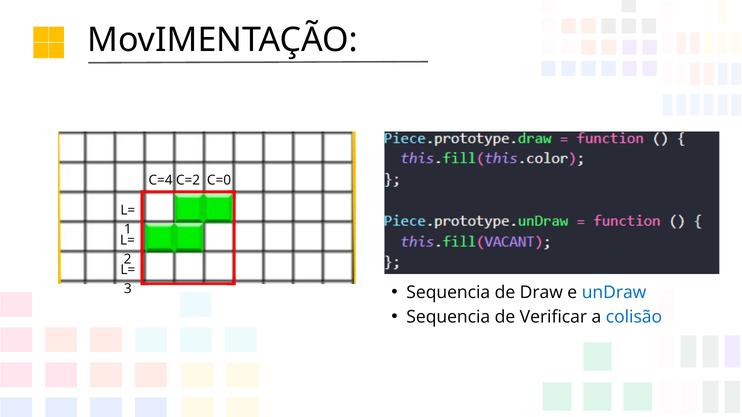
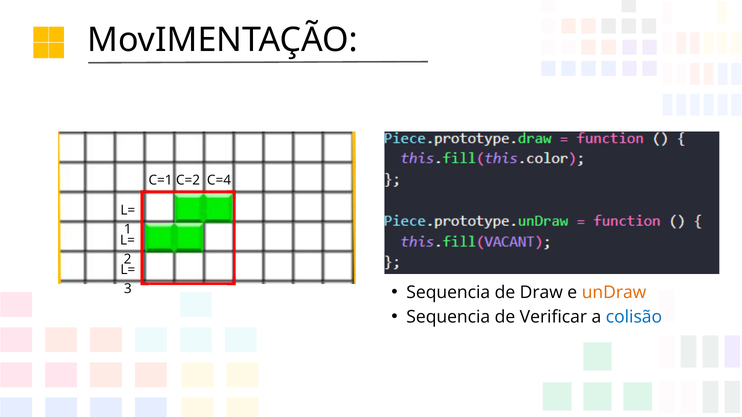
C=4: C=4 -> C=1 (161, 181)
C=0: C=0 -> C=4 (219, 181)
unDraw colour: blue -> orange (614, 293)
